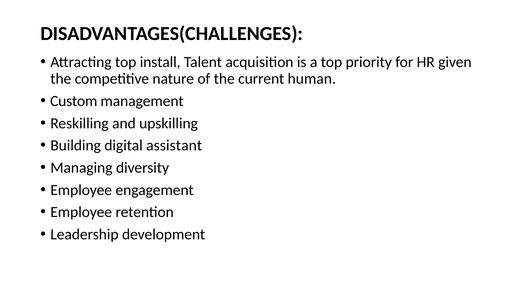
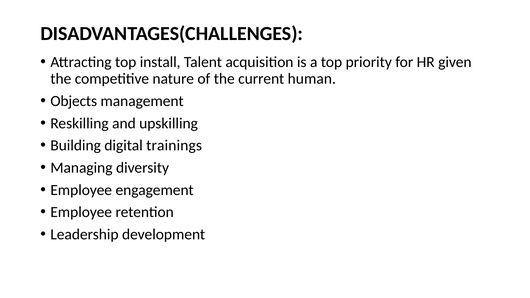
Custom: Custom -> Objects (74, 101)
assistant: assistant -> trainings (174, 146)
